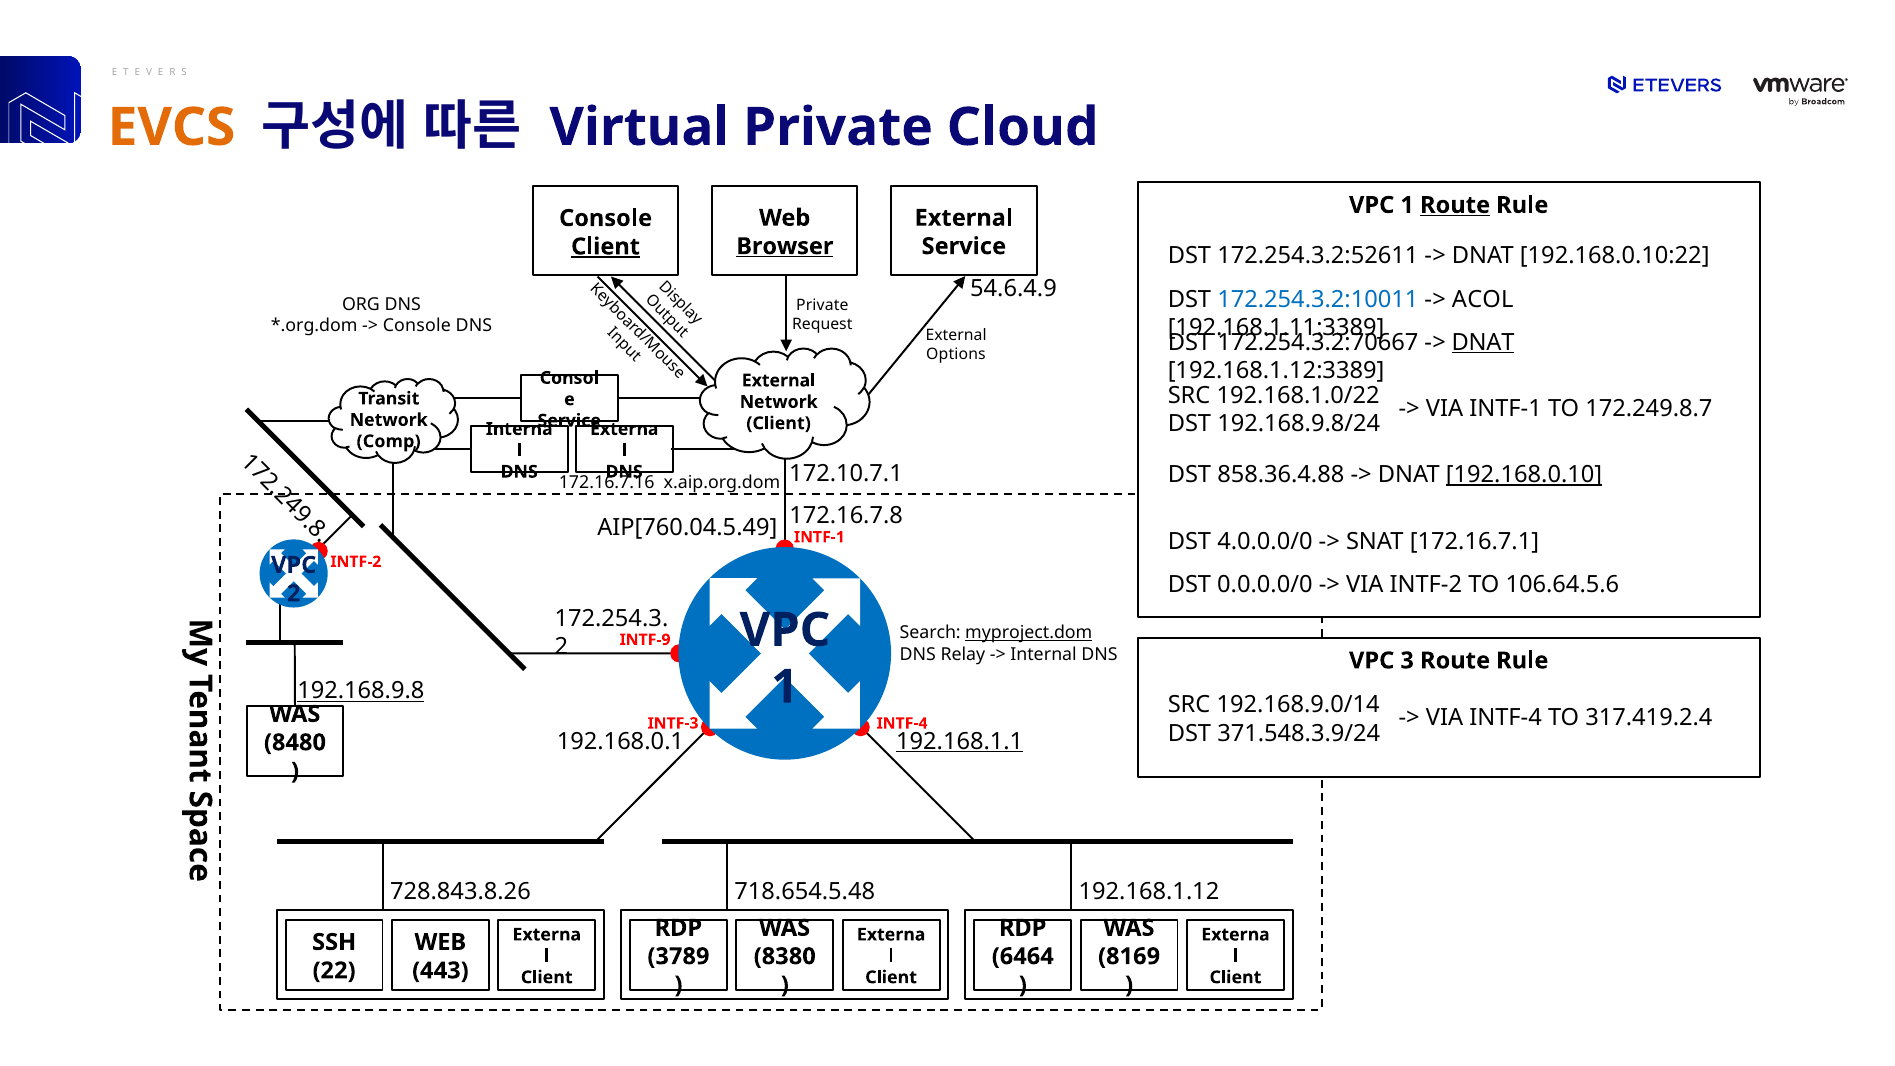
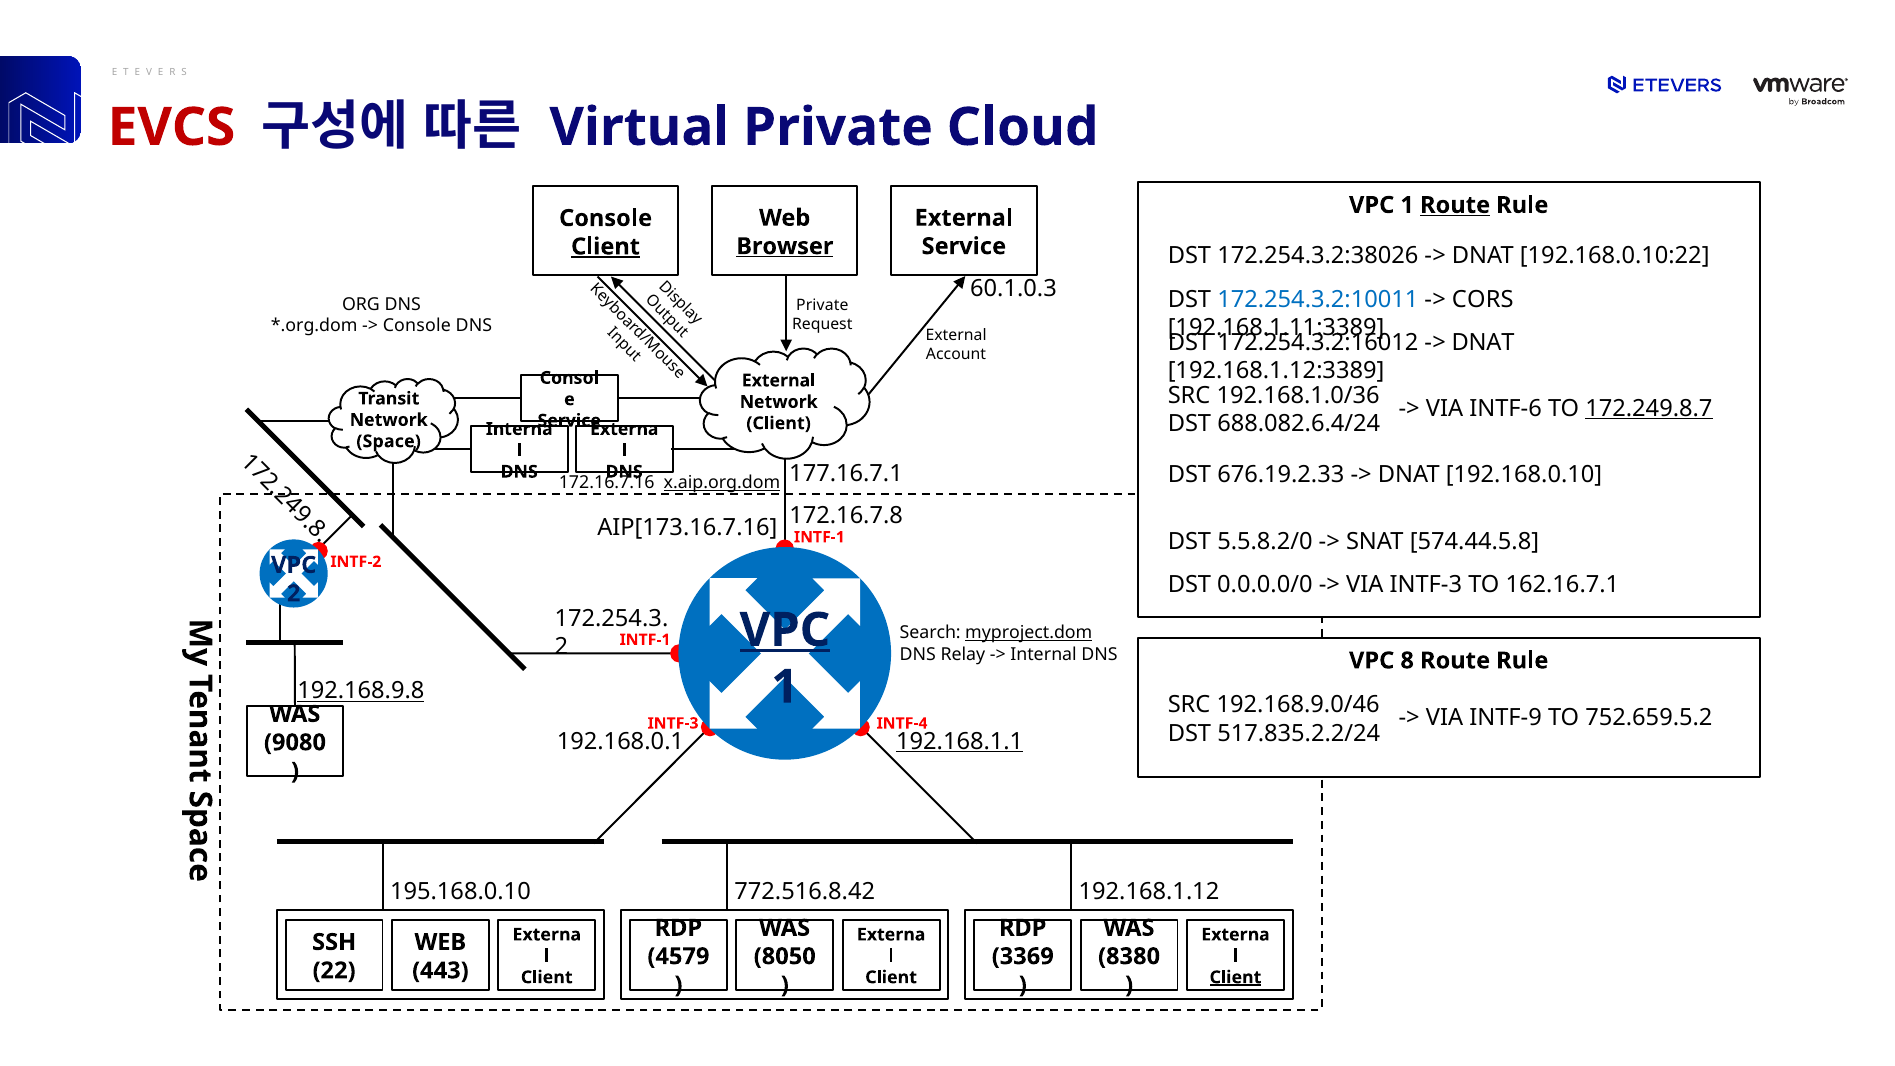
EVCS colour: orange -> red (171, 127)
172.254.3.2:52611: 172.254.3.2:52611 -> 172.254.3.2:38026 (1318, 255)
54.6.4.9: 54.6.4.9 -> 60.1.0.3 (1013, 289)
ACOL: ACOL -> CORS (1483, 299)
172.254.3.2:70667: 172.254.3.2:70667 -> 172.254.3.2:16012 (1318, 342)
DNAT underline: present -> none (1483, 342)
Options: Options -> Account (956, 355)
192.168.1.0/22: 192.168.1.0/22 -> 192.168.1.0/36 (1298, 396)
VIA INTF-1: INTF-1 -> INTF-6 (1506, 409)
172.249.8.7 underline: none -> present (1649, 409)
192.168.9.8/24: 192.168.9.8/24 -> 688.082.6.4/24 (1299, 424)
Comp: Comp -> Space (389, 441)
172.10.7.1: 172.10.7.1 -> 177.16.7.1 (846, 474)
858.36.4.88: 858.36.4.88 -> 676.19.2.33 (1281, 475)
192.168.0.10 underline: present -> none (1524, 475)
x.aip.org.dom underline: none -> present (722, 483)
AIP[760.04.5.49: AIP[760.04.5.49 -> AIP[173.16.7.16 (687, 528)
4.0.0.0/0: 4.0.0.0/0 -> 5.5.8.2/0 (1265, 541)
172.16.7.1: 172.16.7.1 -> 574.44.5.8 (1474, 541)
VIA INTF-2: INTF-2 -> INTF-3 (1426, 584)
106.64.5.6: 106.64.5.6 -> 162.16.7.1 (1562, 584)
VPC underline: none -> present (785, 630)
INTF-9: INTF-9 -> INTF-1 (645, 640)
VPC 3: 3 -> 8 (1407, 661)
192.168.9.0/14: 192.168.9.0/14 -> 192.168.9.0/46 (1298, 705)
VIA INTF-4: INTF-4 -> INTF-9 (1506, 718)
317.419.2.4: 317.419.2.4 -> 752.659.5.2 (1649, 718)
371.548.3.9/24: 371.548.3.9/24 -> 517.835.2.2/24 (1299, 733)
8480: 8480 -> 9080 (295, 742)
728.843.8.26: 728.843.8.26 -> 195.168.0.10 (460, 892)
718.654.5.48: 718.654.5.48 -> 772.516.8.42 (805, 892)
3789: 3789 -> 4579 (678, 956)
8380: 8380 -> 8050 (785, 956)
6464: 6464 -> 3369 (1023, 956)
8169: 8169 -> 8380 (1129, 956)
Client underline: none -> present (1235, 977)
